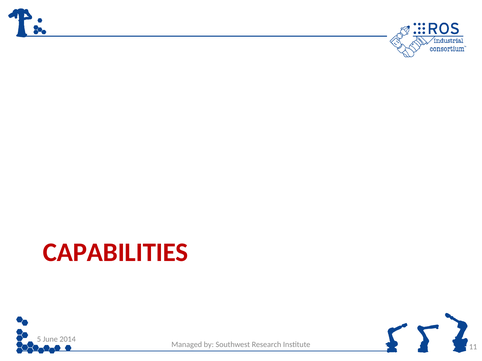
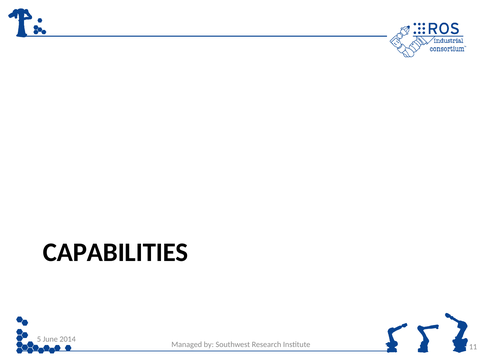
CAPABILITIES colour: red -> black (115, 253)
